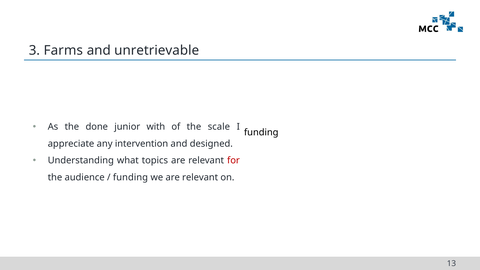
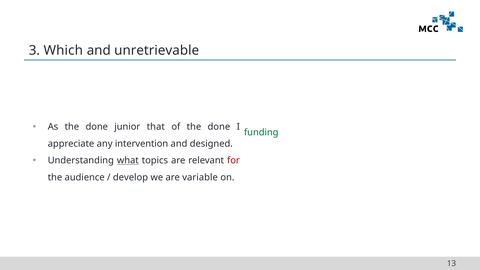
Farms: Farms -> Which (63, 50)
with: with -> that (156, 127)
of the scale: scale -> done (219, 127)
funding colour: black -> green (261, 132)
what underline: none -> present (128, 160)
funding: funding -> develop (131, 177)
we are relevant: relevant -> variable (200, 177)
